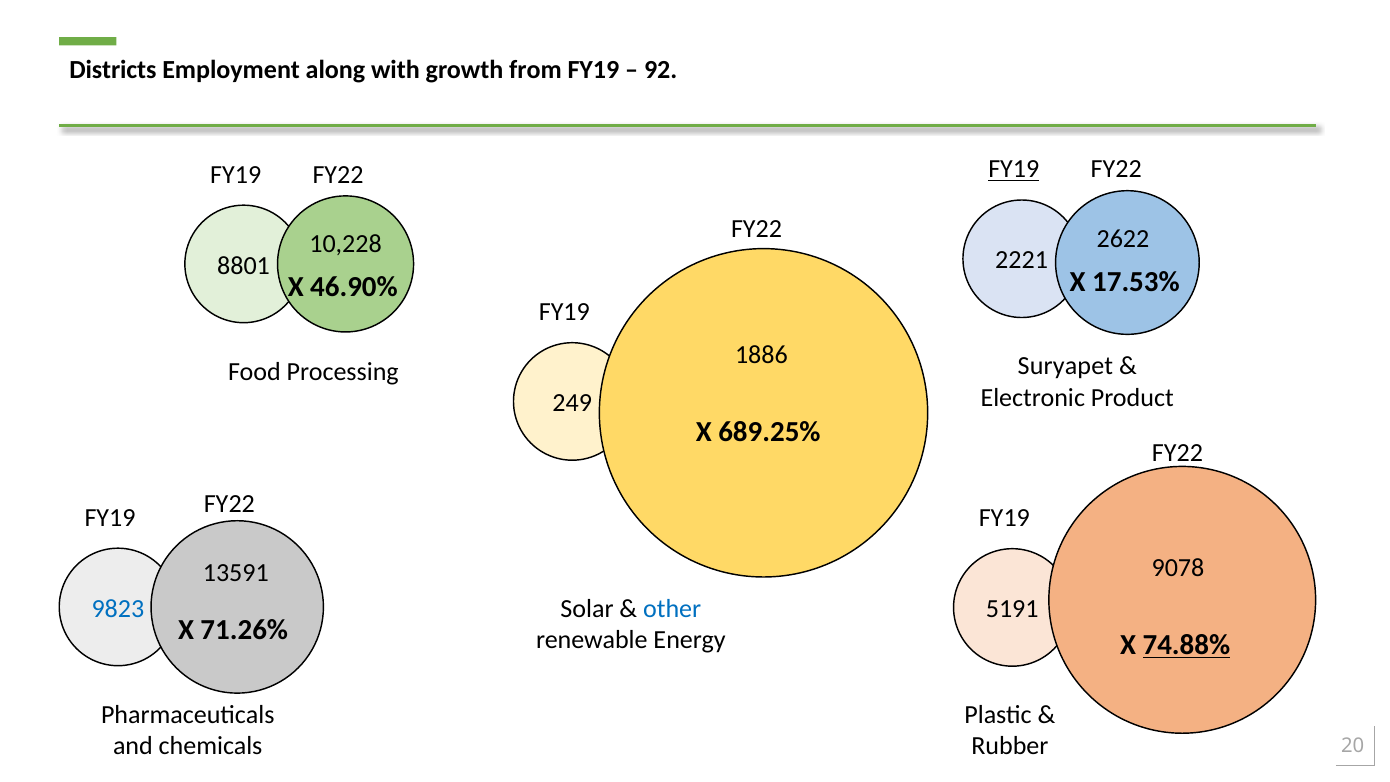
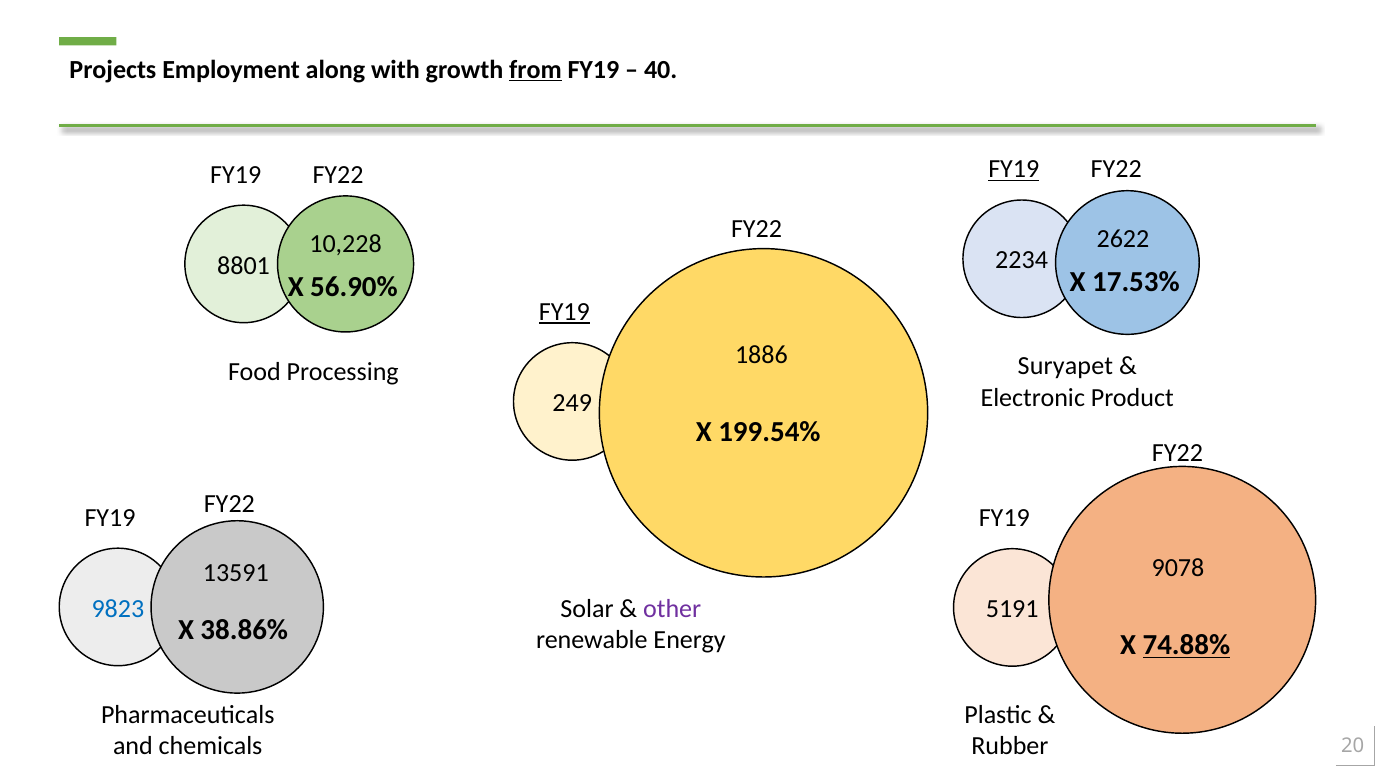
Districts: Districts -> Projects (113, 69)
from underline: none -> present (535, 69)
92: 92 -> 40 (661, 69)
2221: 2221 -> 2234 (1022, 260)
46.90%: 46.90% -> 56.90% (354, 287)
FY19 underline: none -> present (564, 312)
689.25%: 689.25% -> 199.54% (769, 432)
other colour: blue -> purple (672, 608)
71.26%: 71.26% -> 38.86% (244, 630)
